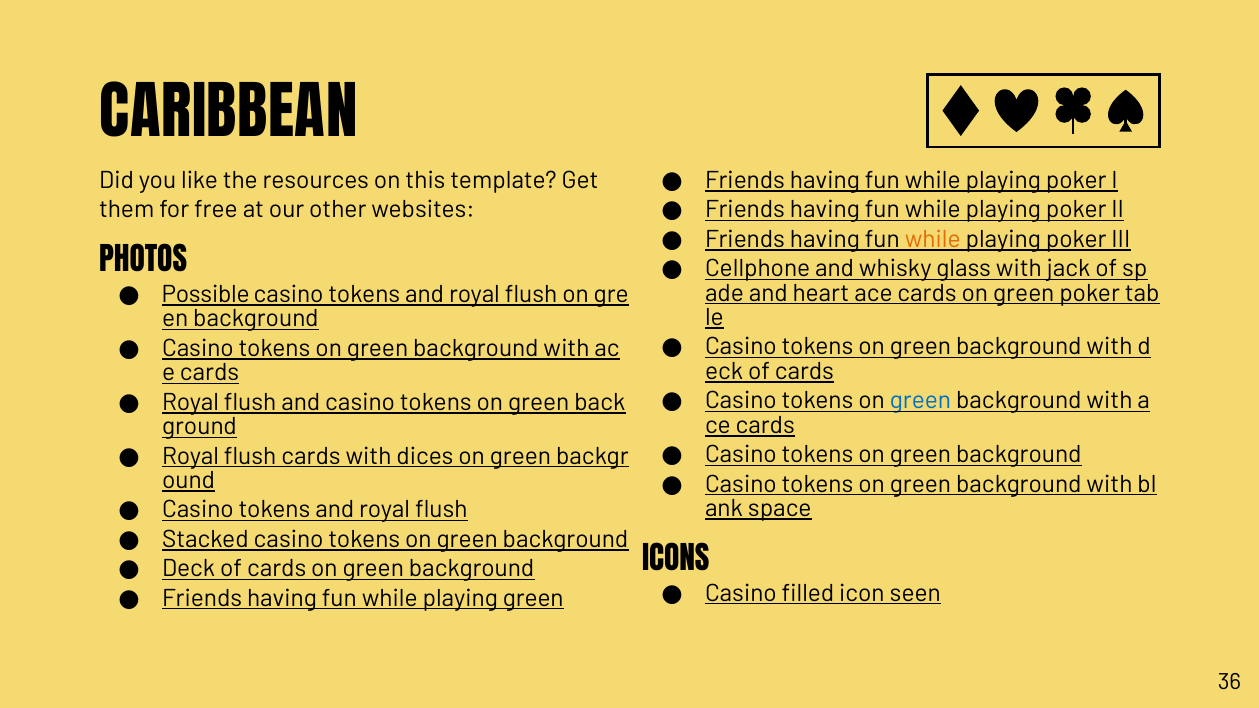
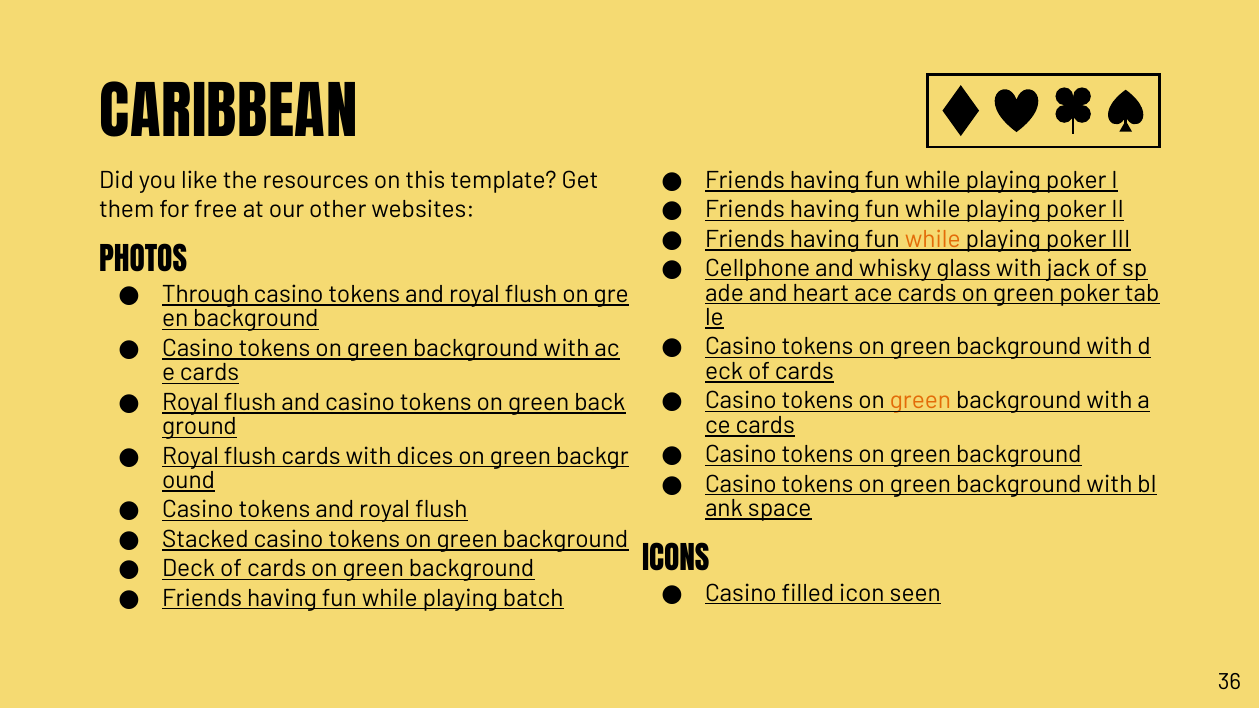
Possible: Possible -> Through (206, 294)
green colour: blue -> orange (920, 401)
playing green: green -> batch (533, 598)
